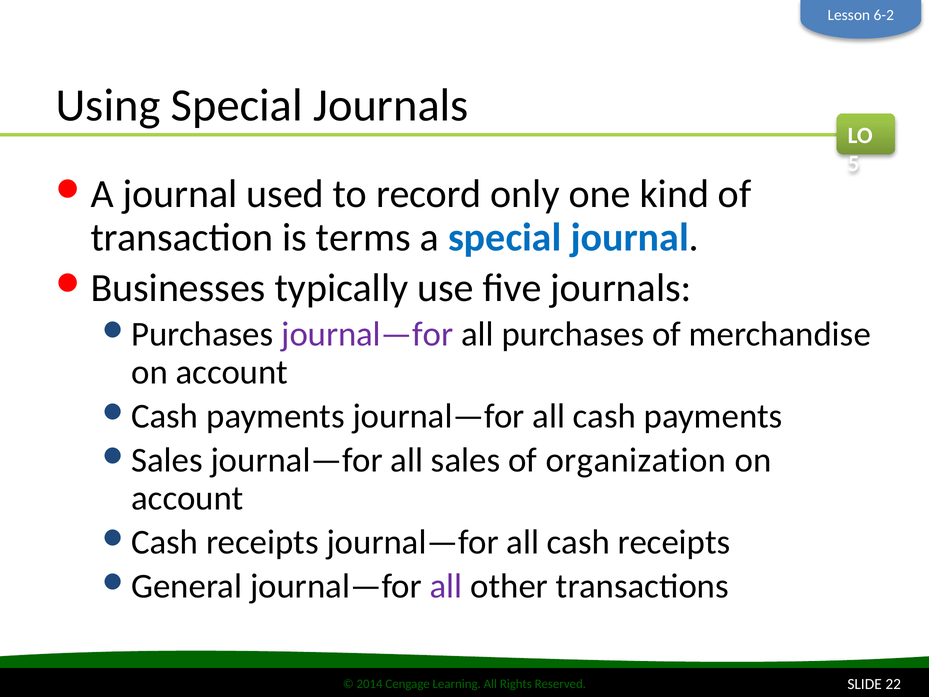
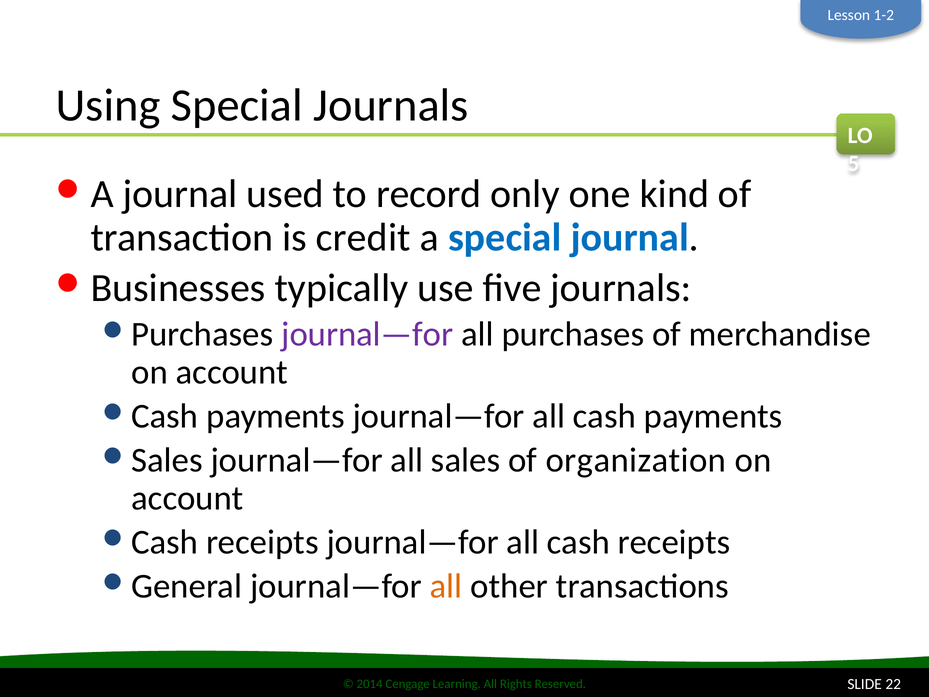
6-2: 6-2 -> 1-2 (884, 15)
terms: terms -> credit (363, 237)
all colour: purple -> orange (446, 586)
